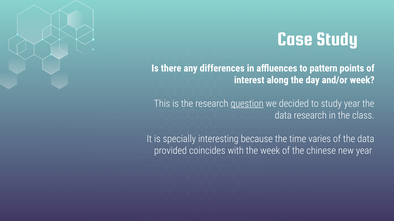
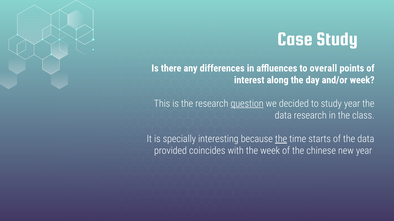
pattern: pattern -> overall (323, 68)
the underline: none -> present (281, 139)
varies: varies -> starts (320, 139)
